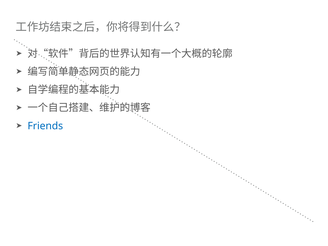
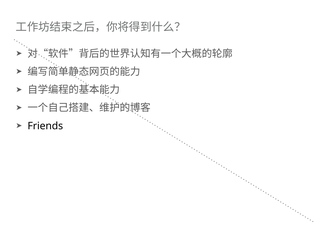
Friends colour: blue -> black (45, 126)
